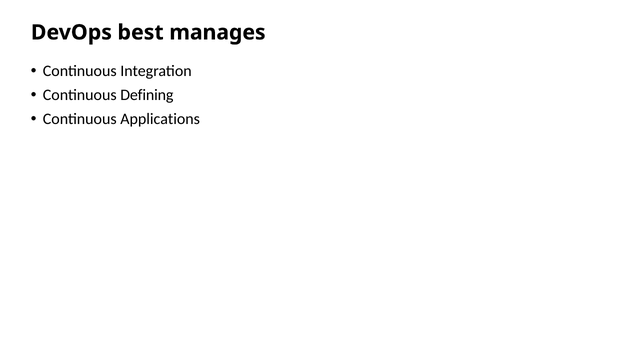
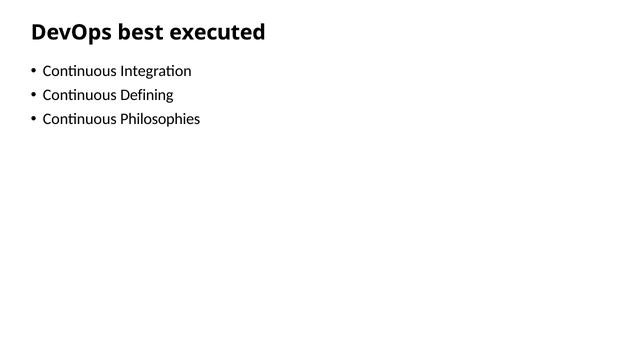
manages: manages -> executed (217, 32)
Applications: Applications -> Philosophies (160, 119)
